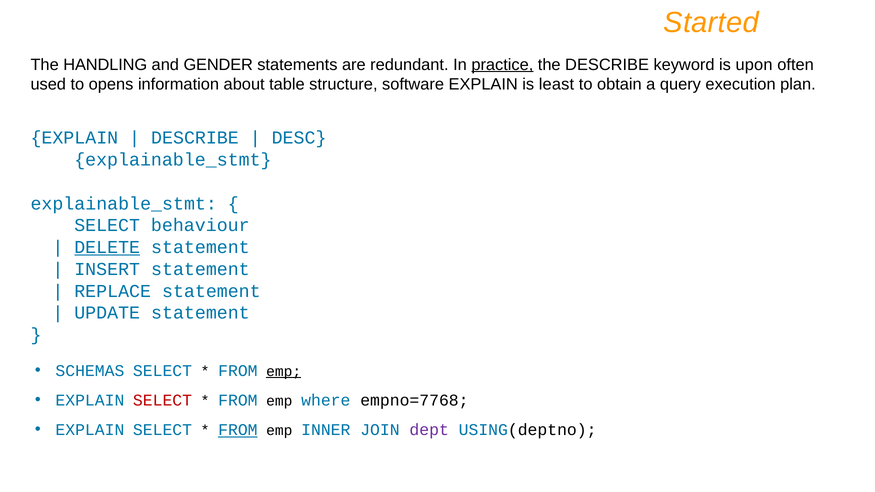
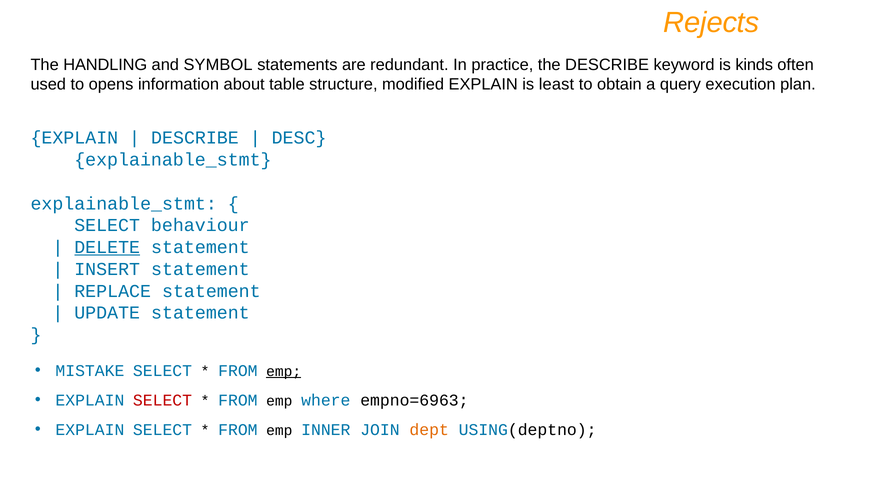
Started: Started -> Rejects (711, 23)
GENDER: GENDER -> SYMBOL (218, 65)
practice underline: present -> none (502, 65)
upon: upon -> kinds (754, 65)
software: software -> modified (413, 84)
SCHEMAS: SCHEMAS -> MISTAKE (90, 371)
empno=7768: empno=7768 -> empno=6963 (414, 400)
FROM underline: present -> none (238, 430)
dept colour: purple -> orange (429, 430)
